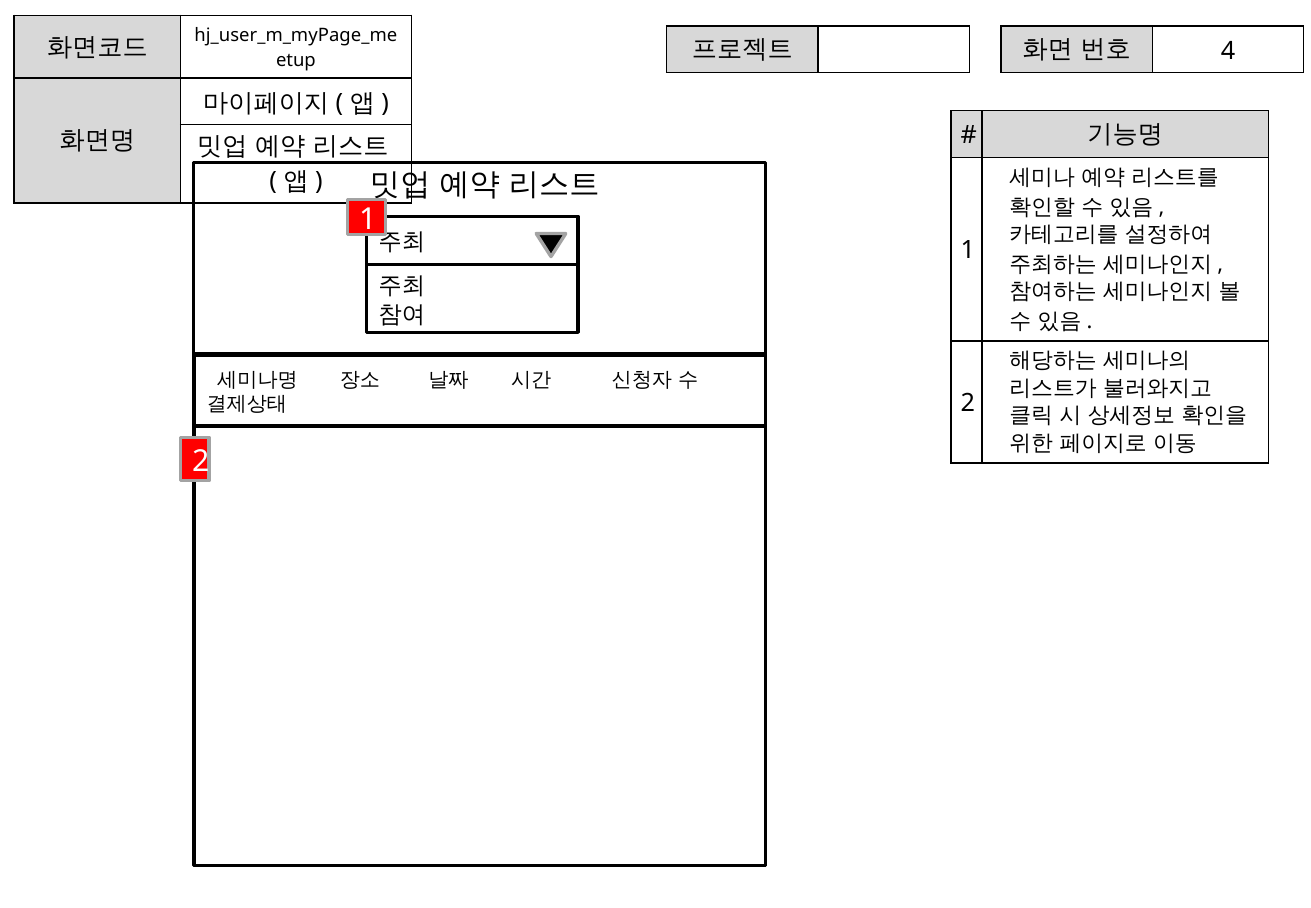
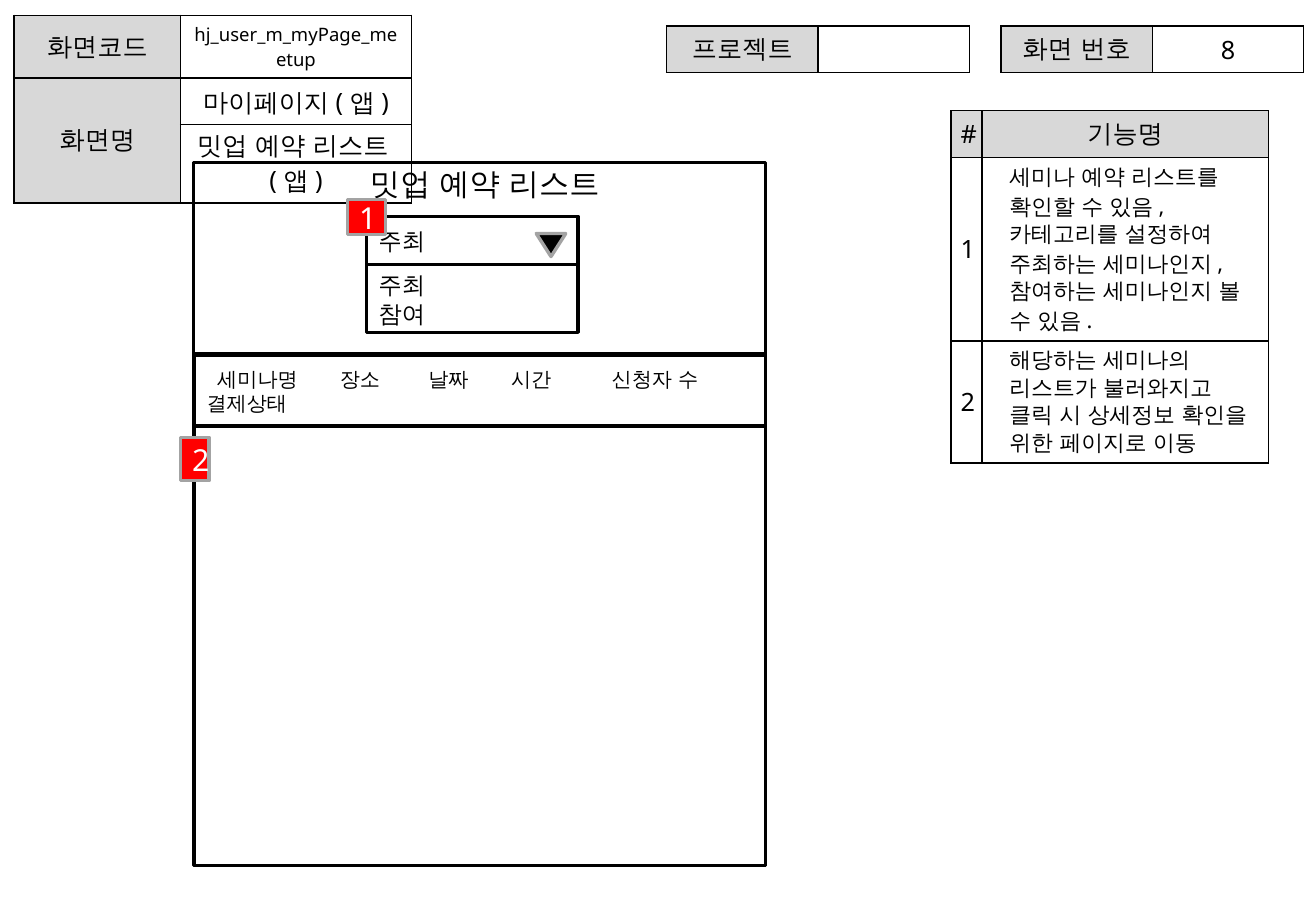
4: 4 -> 8 (1228, 51)
